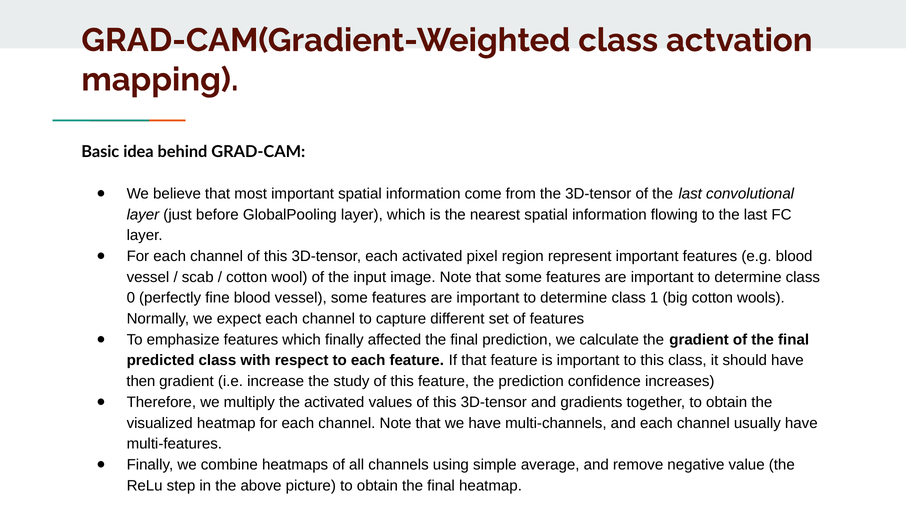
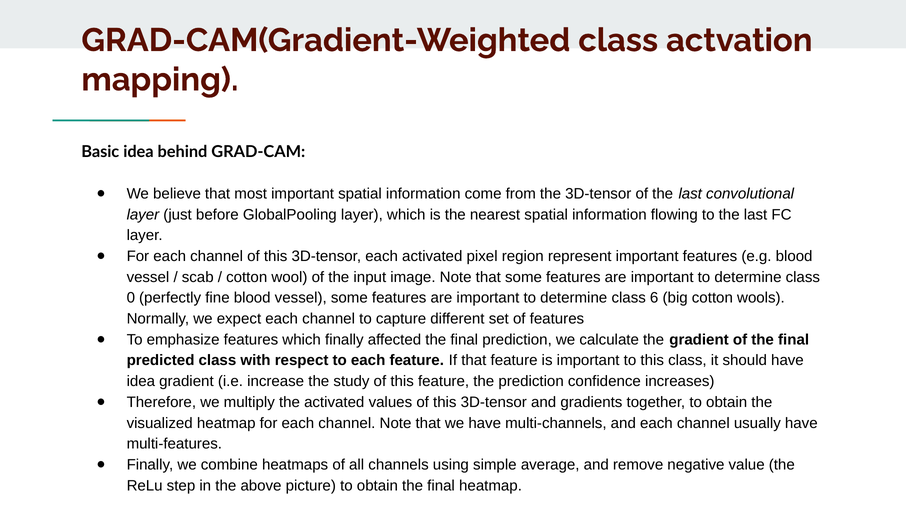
1: 1 -> 6 (654, 298)
then: then -> idea (141, 381)
